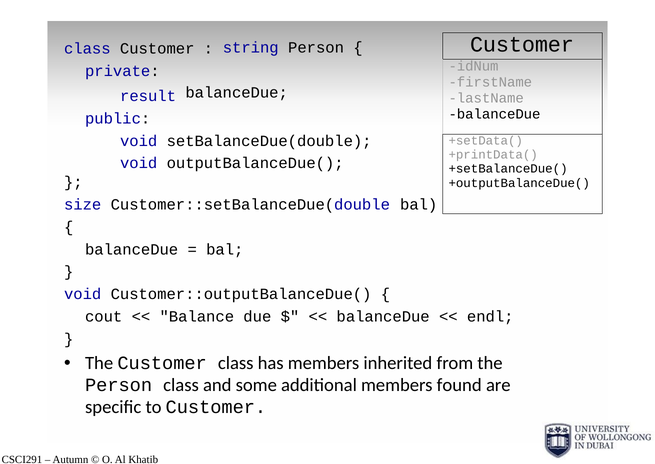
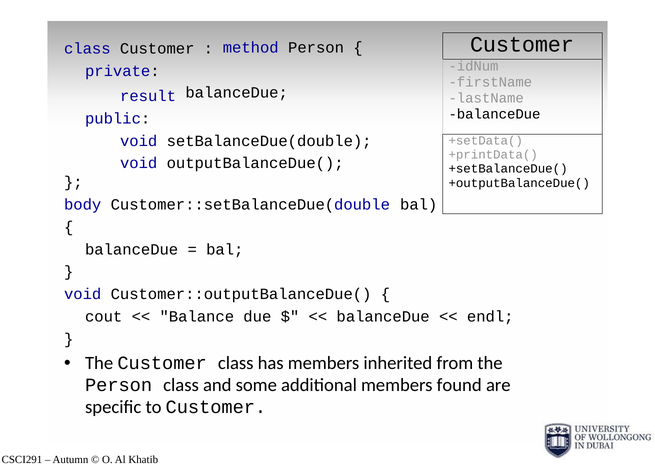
string: string -> method (251, 48)
size: size -> body (83, 204)
